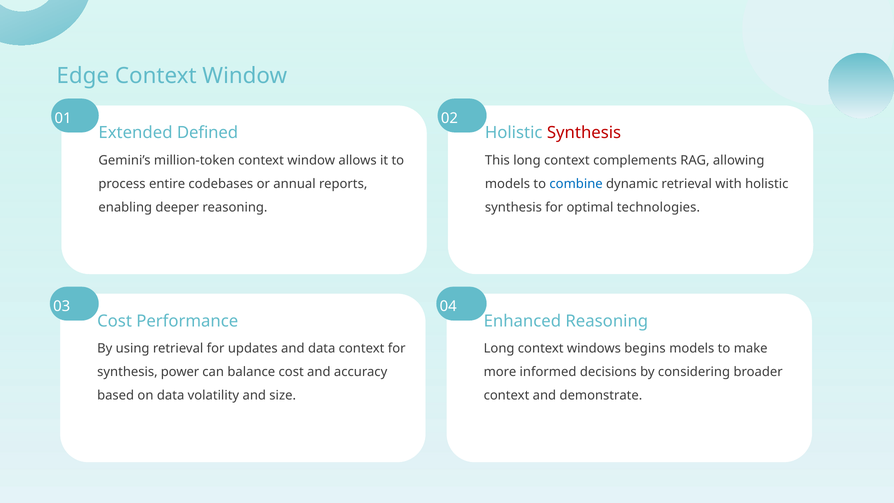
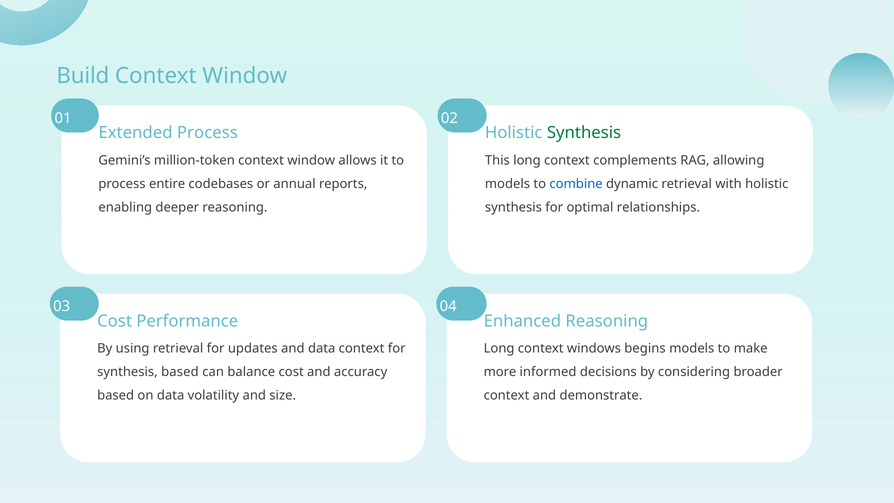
Edge: Edge -> Build (83, 76)
Extended Defined: Defined -> Process (207, 133)
Synthesis colour: red -> green (584, 133)
technologies: technologies -> relationships (658, 207)
synthesis power: power -> based (180, 372)
